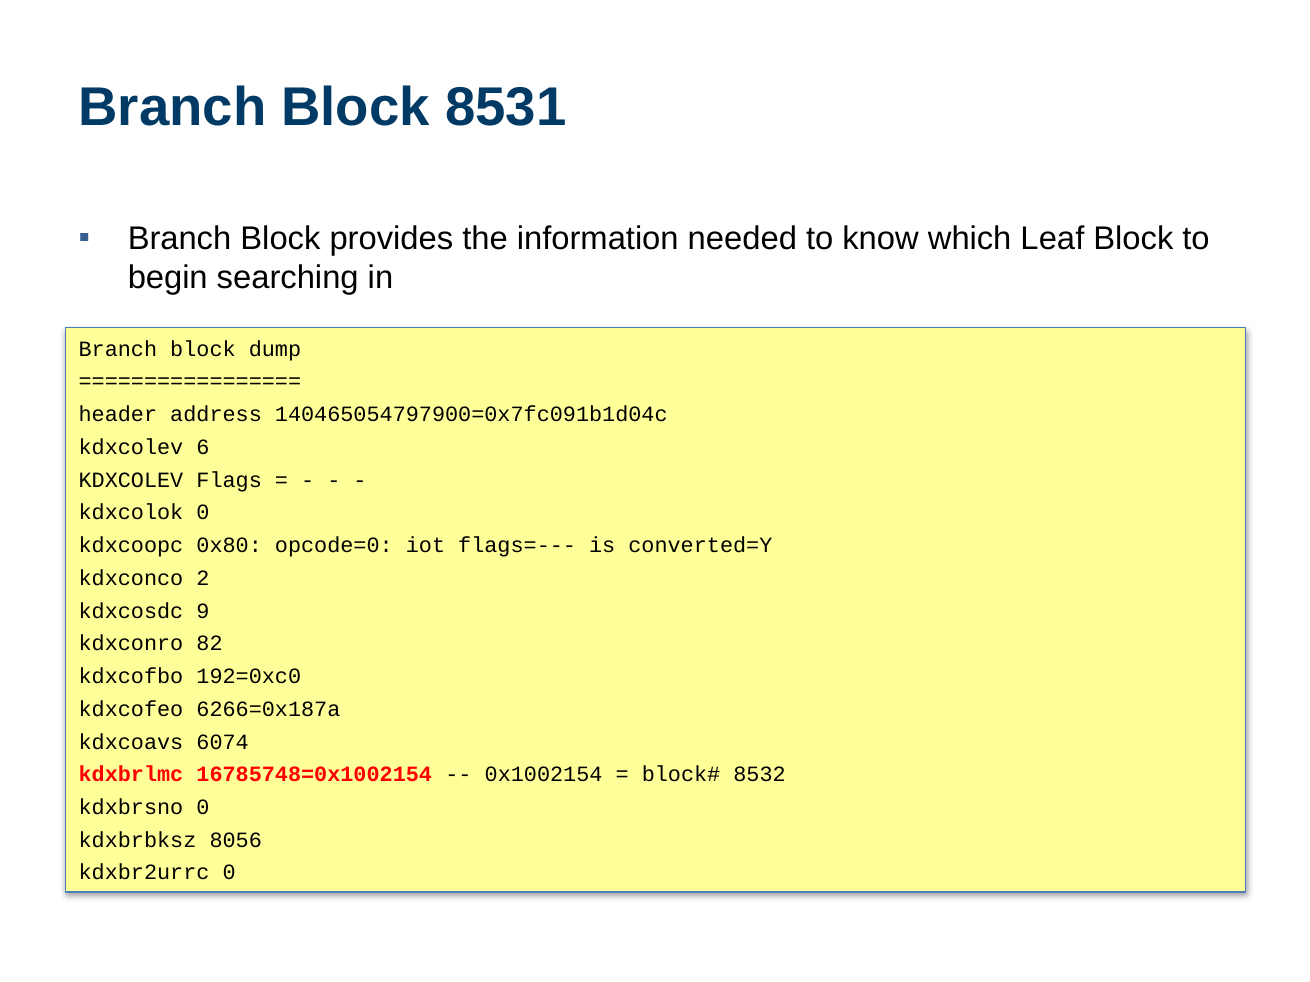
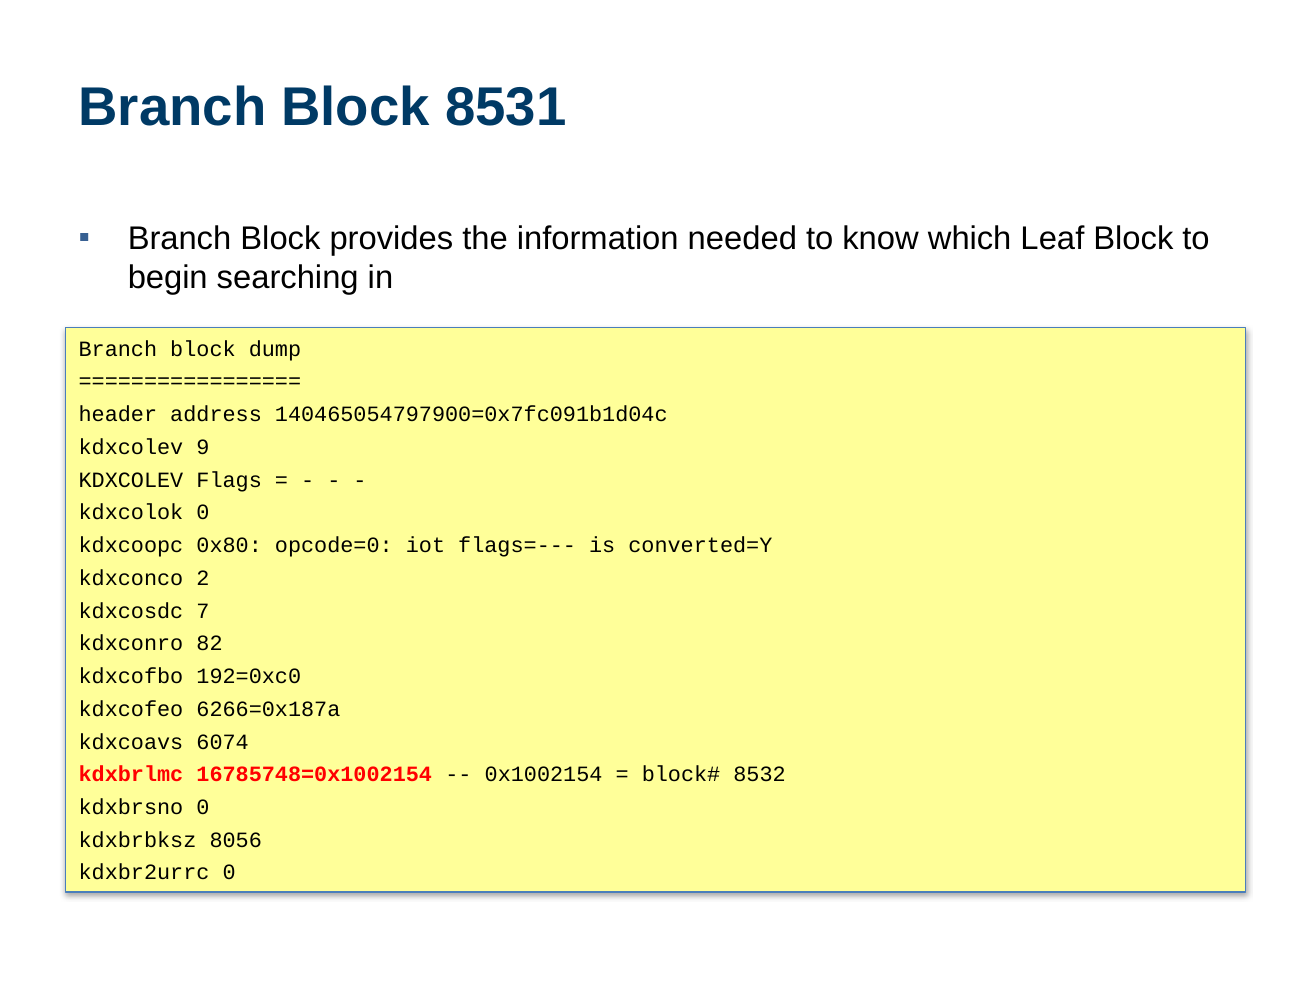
6: 6 -> 9 (203, 447)
9: 9 -> 7 (203, 611)
